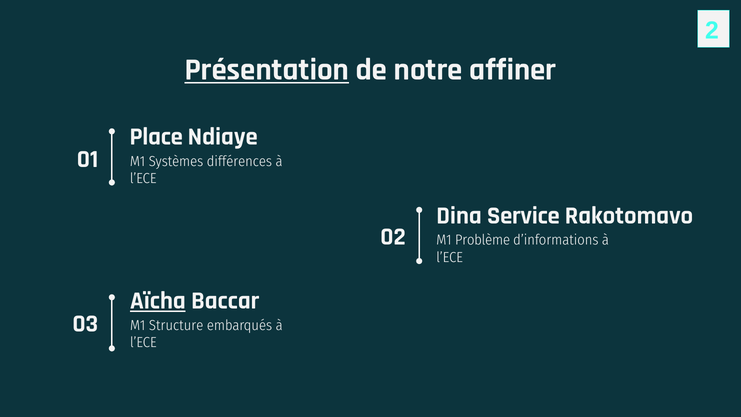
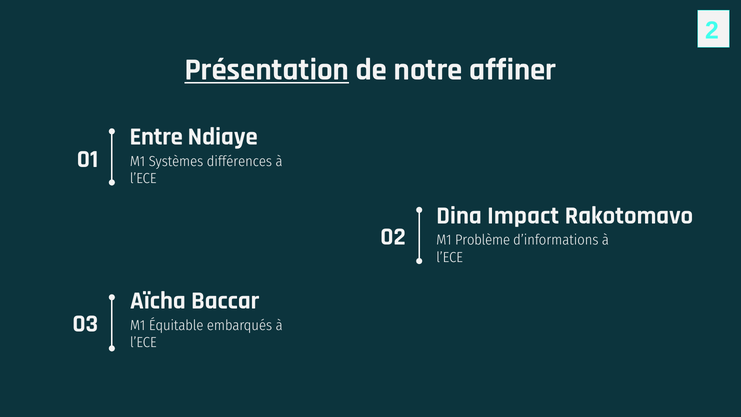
Place: Place -> Entre (156, 137)
Service: Service -> Impact (523, 215)
Aïcha underline: present -> none (158, 300)
Structure: Structure -> Équitable (176, 325)
